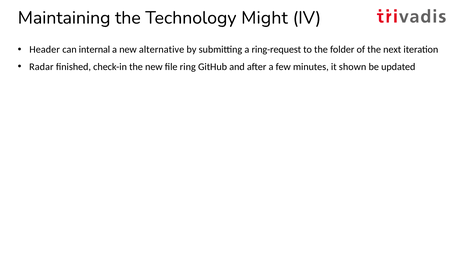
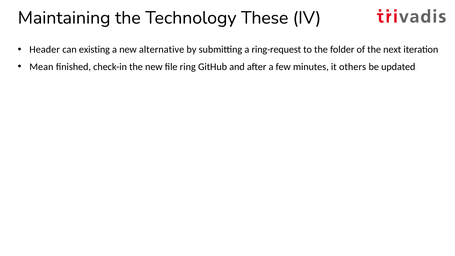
Might: Might -> These (265, 18)
internal: internal -> existing (94, 49)
Radar: Radar -> Mean (41, 67)
shown: shown -> others (353, 67)
